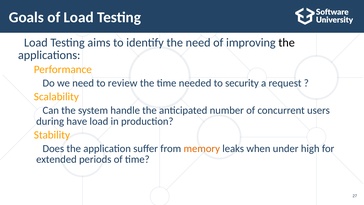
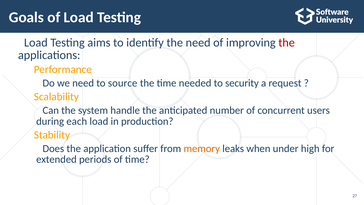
the colour: black -> red (287, 43)
review: review -> source (123, 83)
have: have -> each (77, 121)
